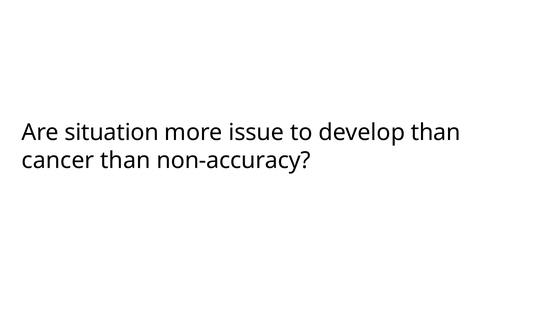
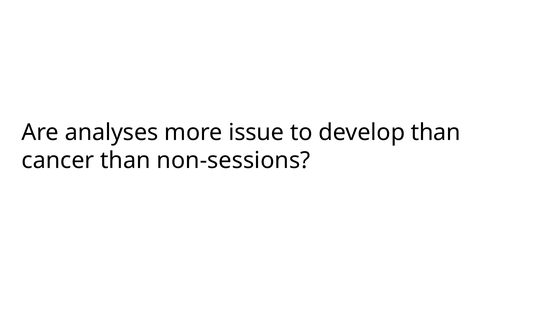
situation: situation -> analyses (112, 132)
non-accuracy: non-accuracy -> non-sessions (234, 160)
